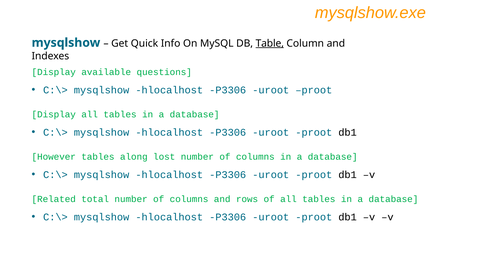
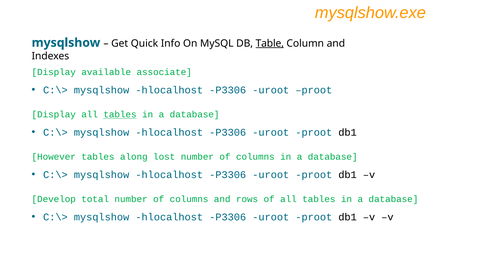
questions: questions -> associate (164, 72)
tables underline: none -> present (120, 115)
Related: Related -> Develop (54, 199)
